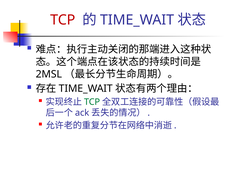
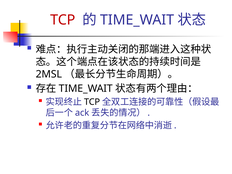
TCP colour: green -> black (92, 102)
